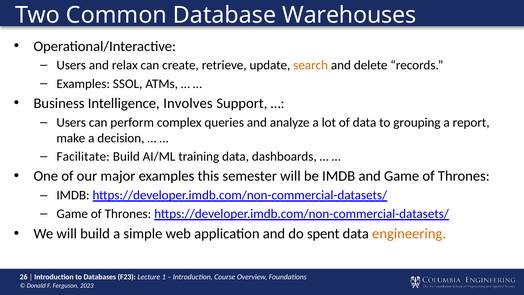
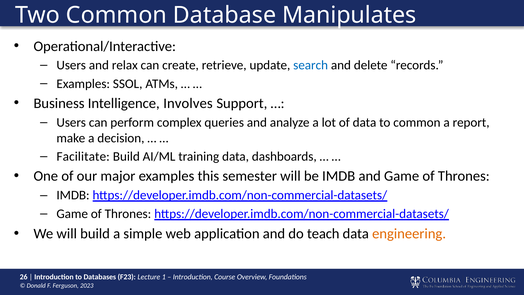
Warehouses: Warehouses -> Manipulates (349, 15)
search colour: orange -> blue (311, 65)
to grouping: grouping -> common (417, 122)
spent: spent -> teach (323, 234)
